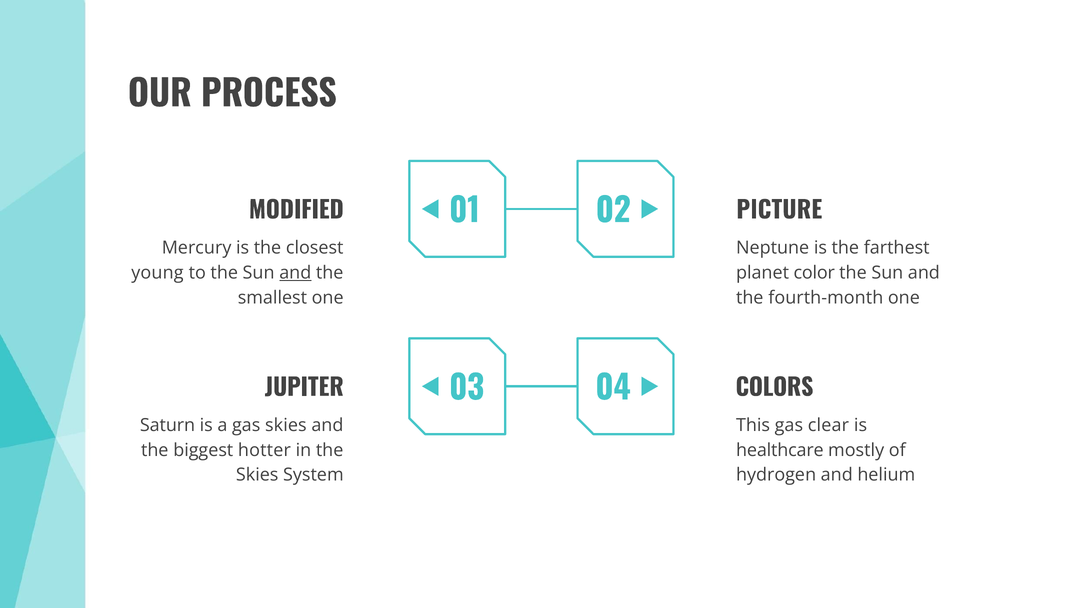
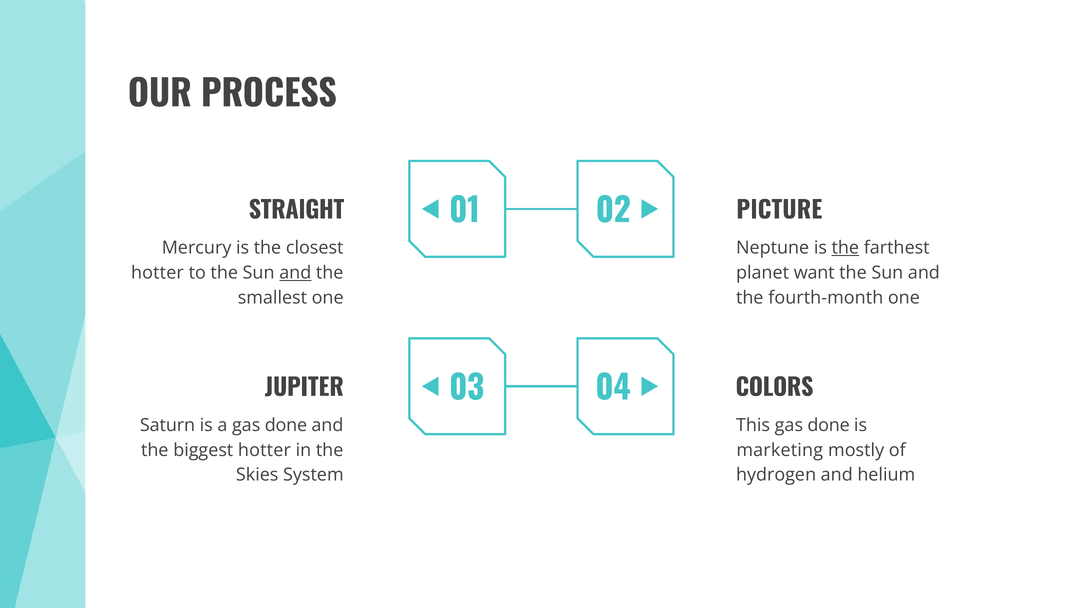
MODIFIED: MODIFIED -> STRAIGHT (296, 210)
the underline: none -> present (845, 248)
young: young -> hotter (157, 273)
color: color -> want (814, 273)
a gas skies: skies -> done (286, 425)
This gas clear: clear -> done (829, 425)
healthcare: healthcare -> marketing (780, 450)
